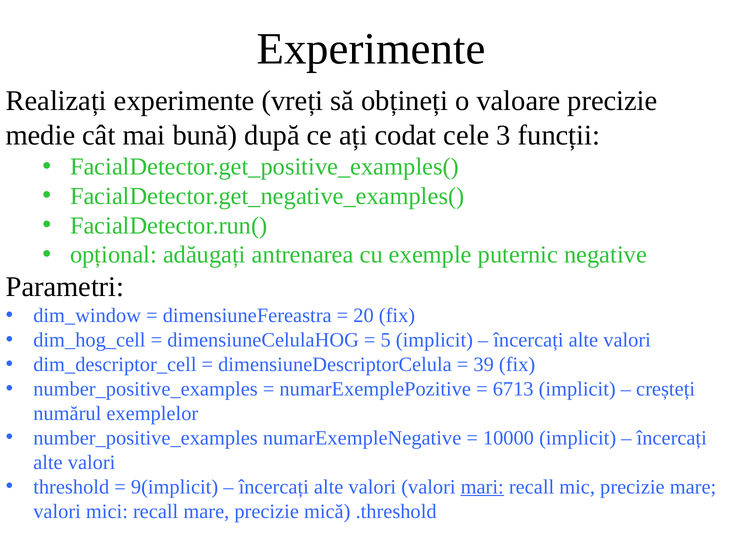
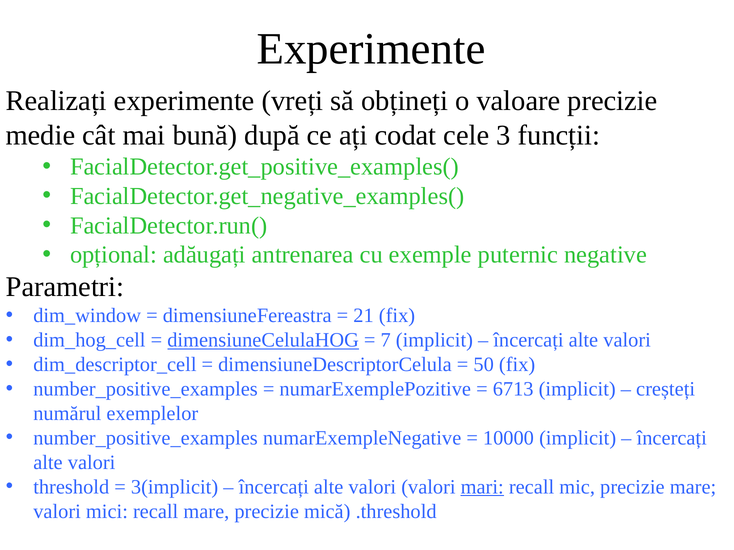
20: 20 -> 21 (364, 316)
dimensiuneCelulaHOG underline: none -> present (263, 340)
5: 5 -> 7 (386, 340)
39: 39 -> 50 (484, 365)
9(implicit: 9(implicit -> 3(implicit (175, 487)
